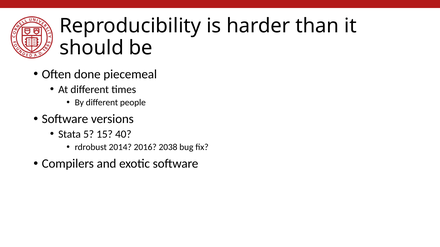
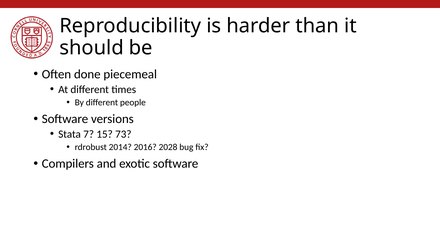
5: 5 -> 7 (89, 134)
40: 40 -> 73 (123, 134)
2038: 2038 -> 2028 (168, 148)
